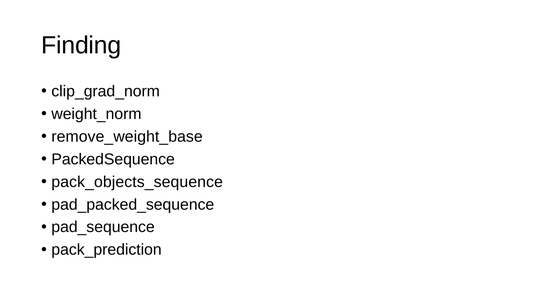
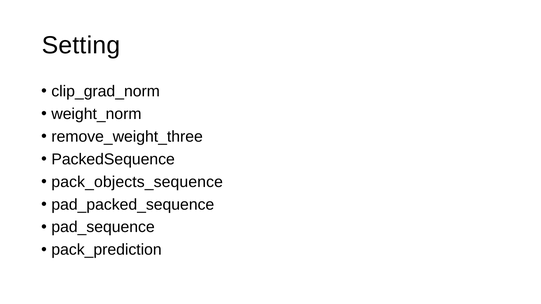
Finding: Finding -> Setting (81, 45)
remove_weight_base: remove_weight_base -> remove_weight_three (127, 137)
